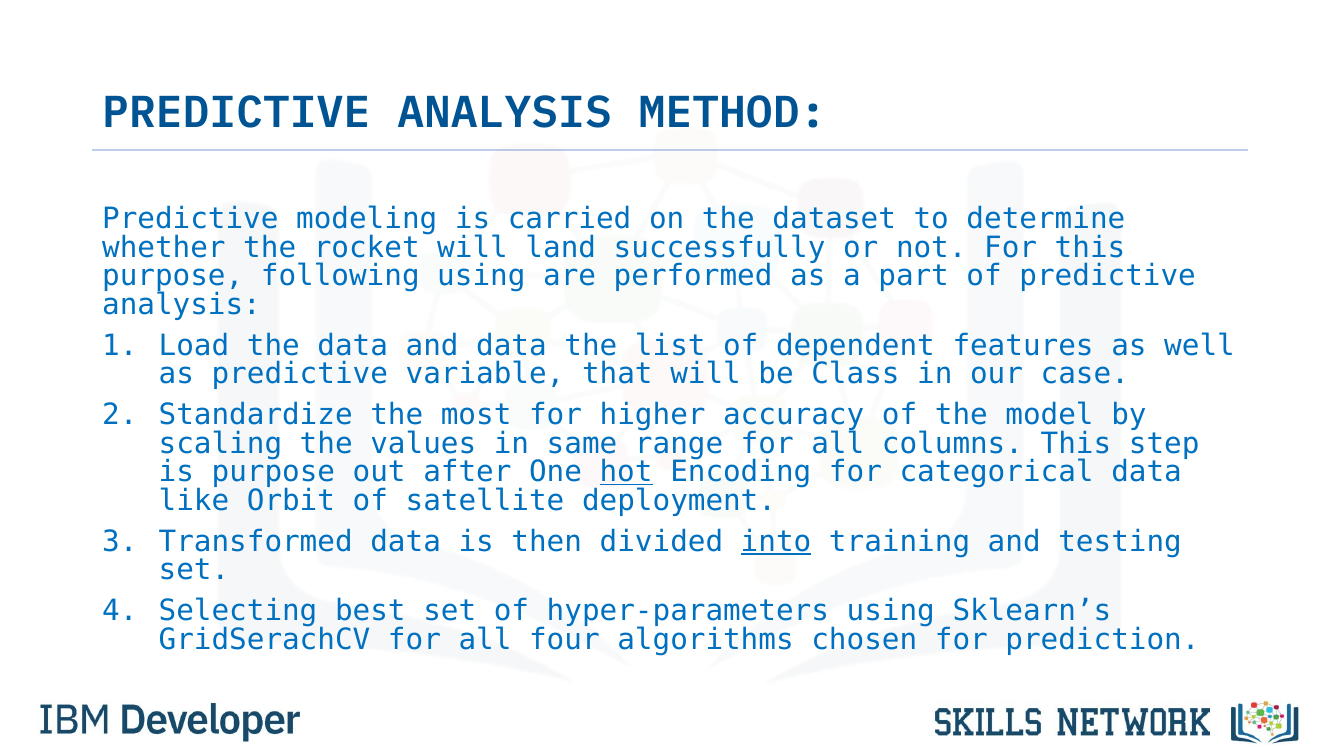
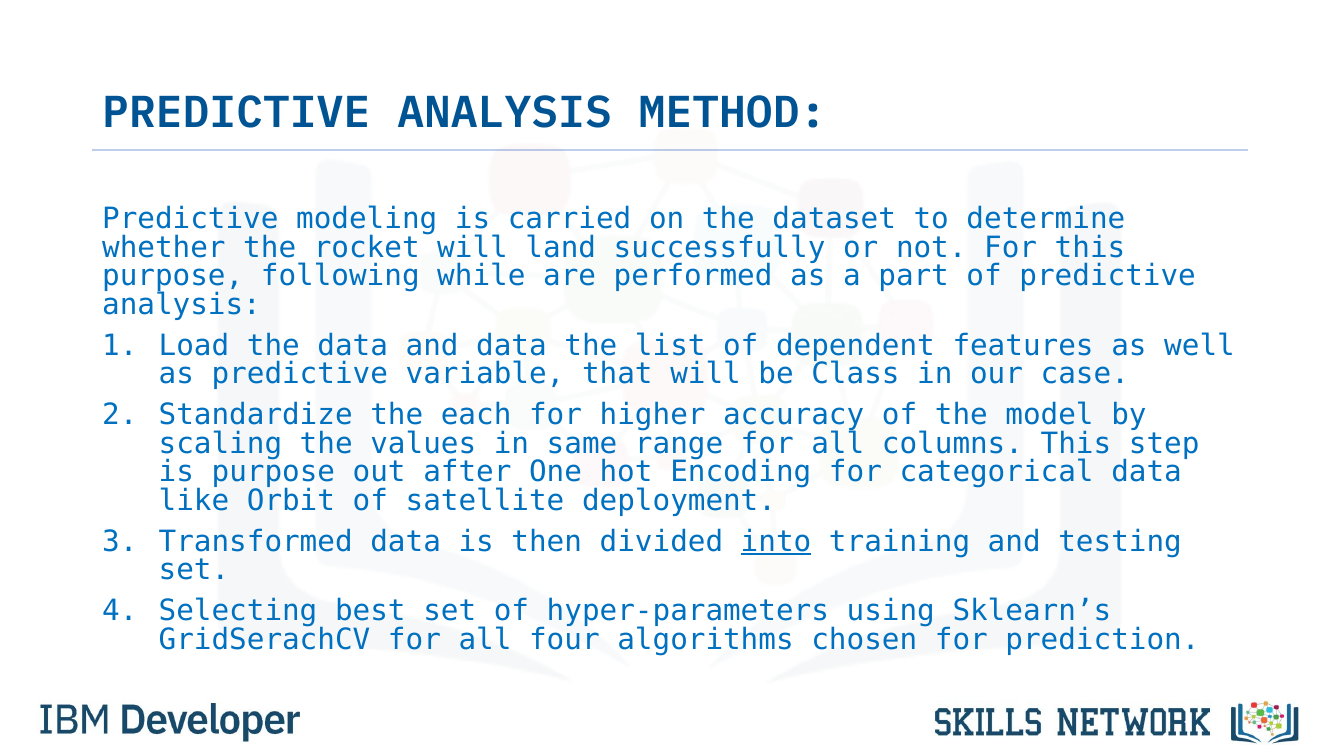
following using: using -> while (481, 276)
most: most -> each (476, 415)
hot underline: present -> none (626, 472)
